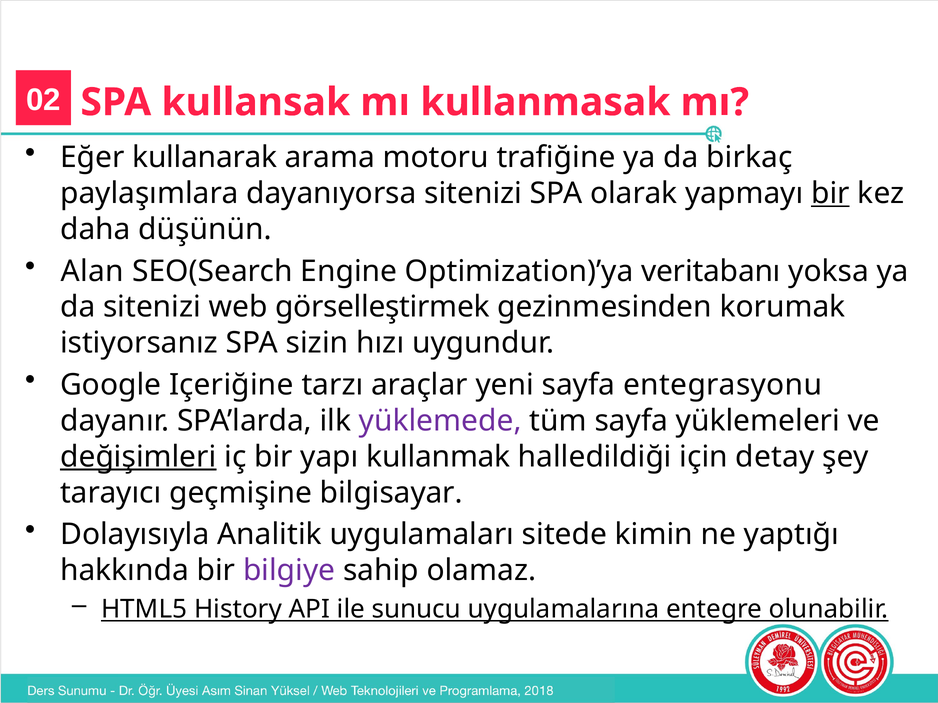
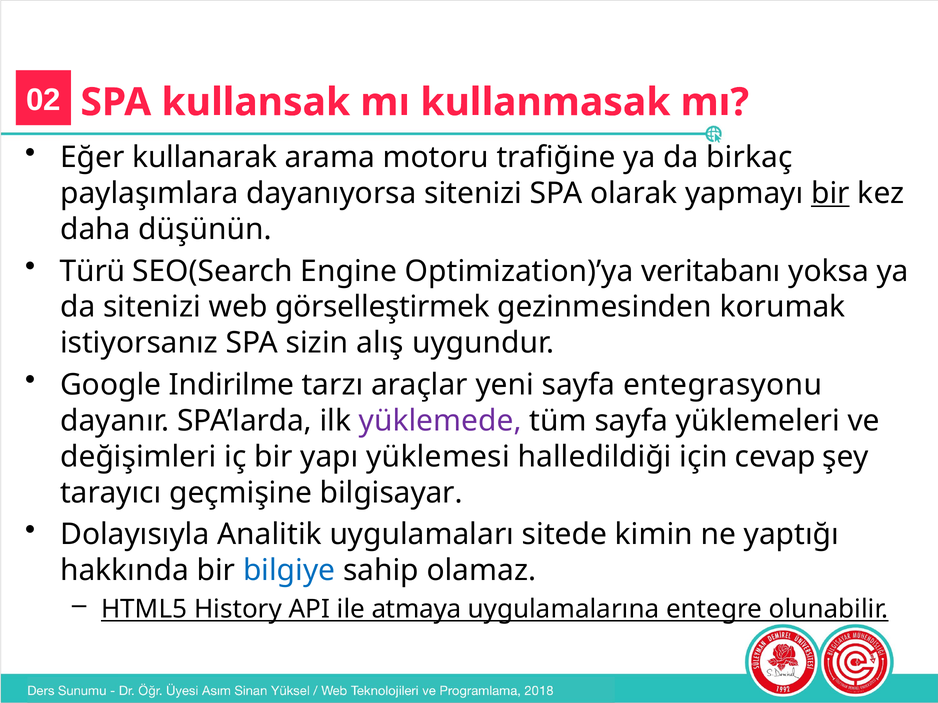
Alan: Alan -> Türü (93, 271)
hızı: hızı -> alış (380, 343)
Içeriğine: Içeriğine -> Indirilme (232, 385)
değişimleri underline: present -> none (138, 457)
kullanmak: kullanmak -> yüklemesi (438, 457)
detay: detay -> cevap (775, 457)
bilgiye colour: purple -> blue (289, 571)
sunucu: sunucu -> atmaya (416, 609)
